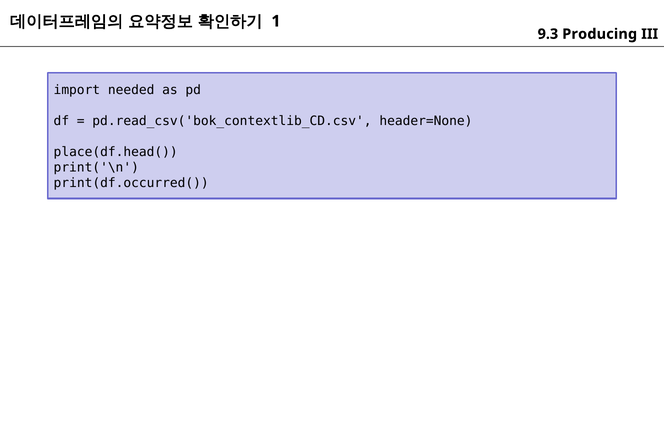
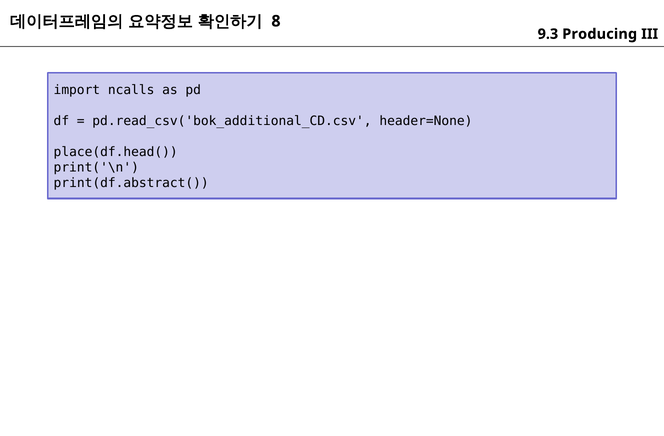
1: 1 -> 8 (276, 21)
needed: needed -> ncalls (131, 90)
pd.read_csv('bok_contextlib_CD.csv: pd.read_csv('bok_contextlib_CD.csv -> pd.read_csv('bok_additional_CD.csv (232, 121)
print(df.occurred(: print(df.occurred( -> print(df.abstract( (131, 183)
